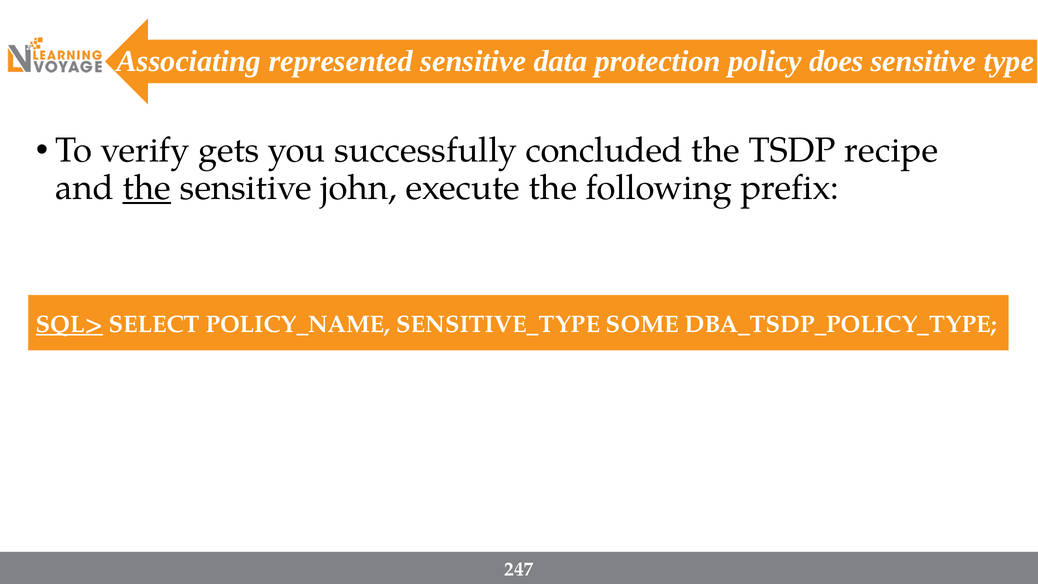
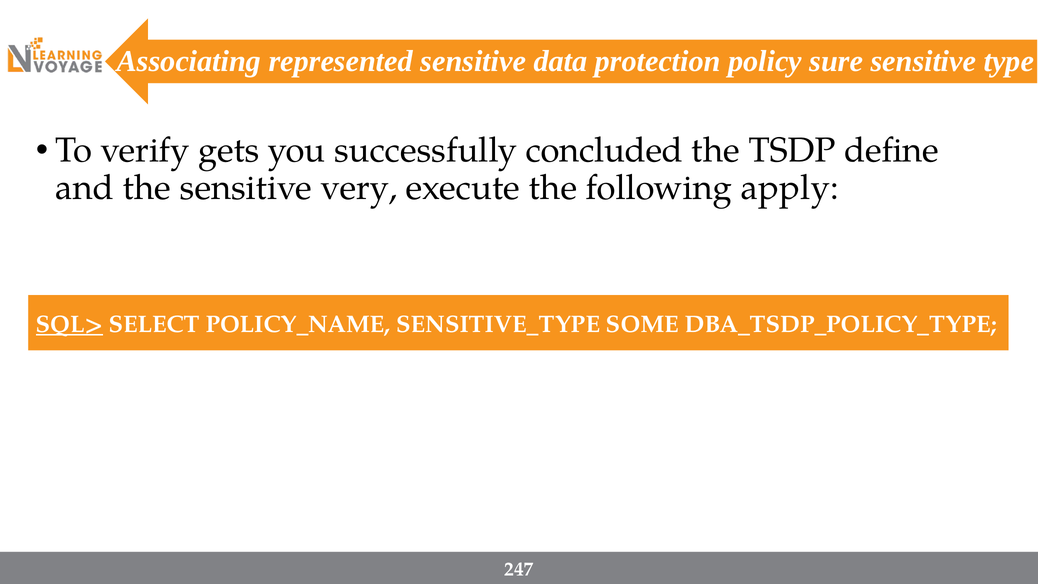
does: does -> sure (836, 61)
recipe: recipe -> define (892, 151)
the underline: present -> none (147, 188)
john: john -> very (359, 188)
prefix: prefix -> apply (790, 188)
